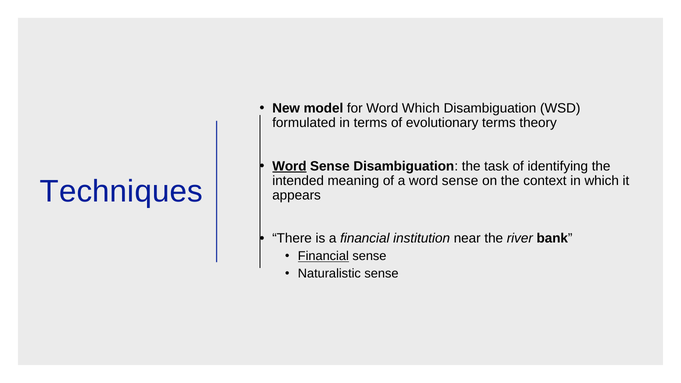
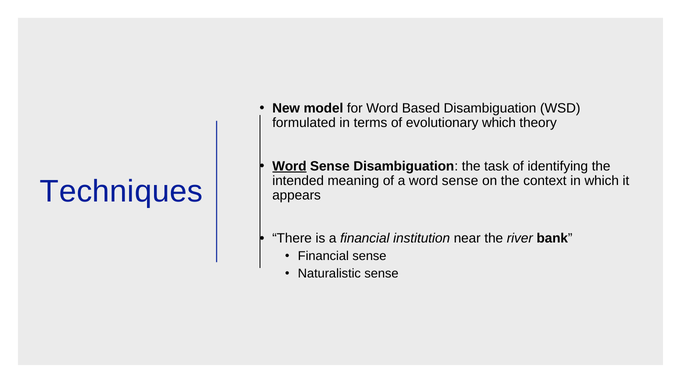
Word Which: Which -> Based (421, 108)
evolutionary terms: terms -> which (499, 123)
Financial underline: present -> none (323, 256)
